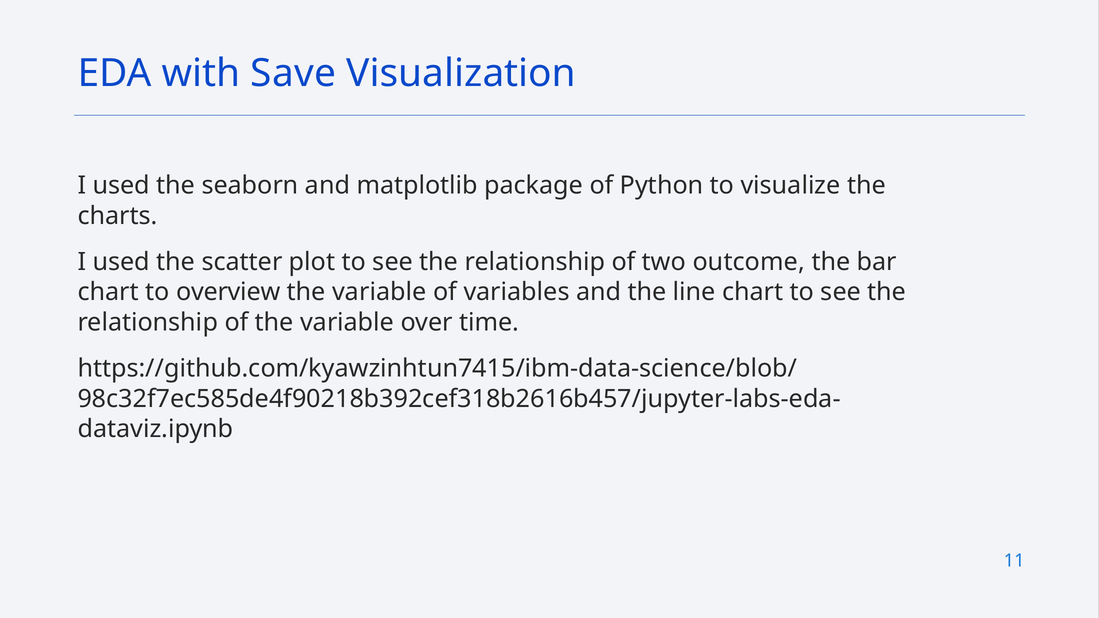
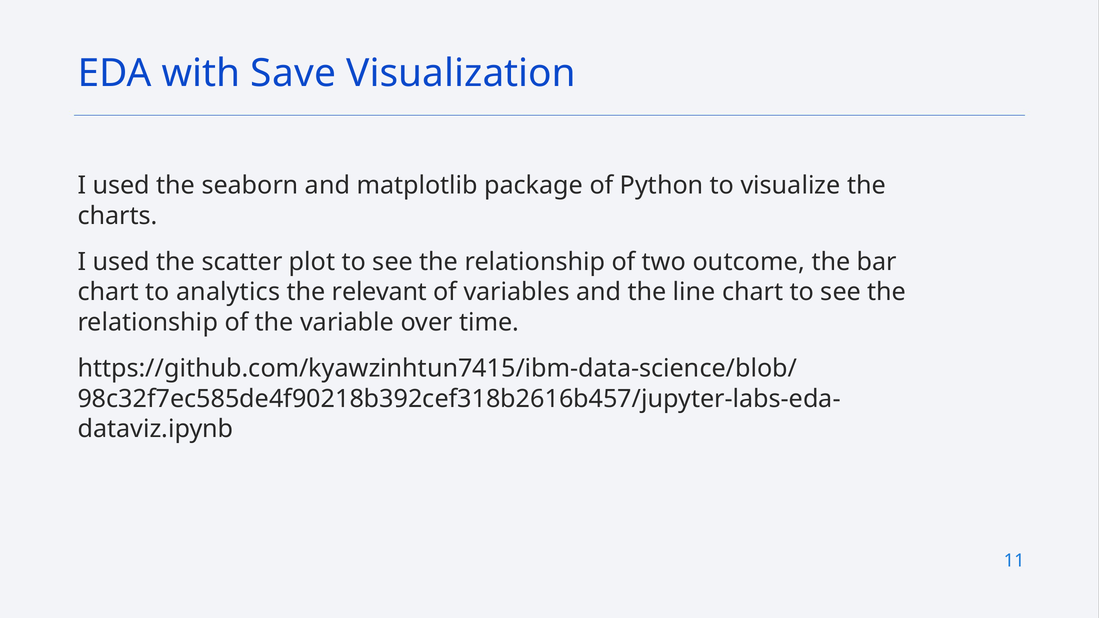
overview: overview -> analytics (228, 292)
variable: variable -> relevant (380, 292)
